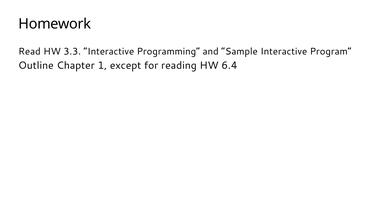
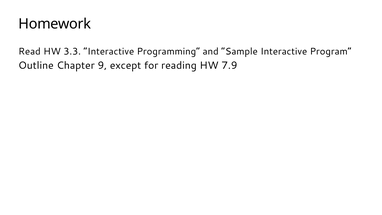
1: 1 -> 9 (102, 65)
6.4: 6.4 -> 7.9 (229, 65)
